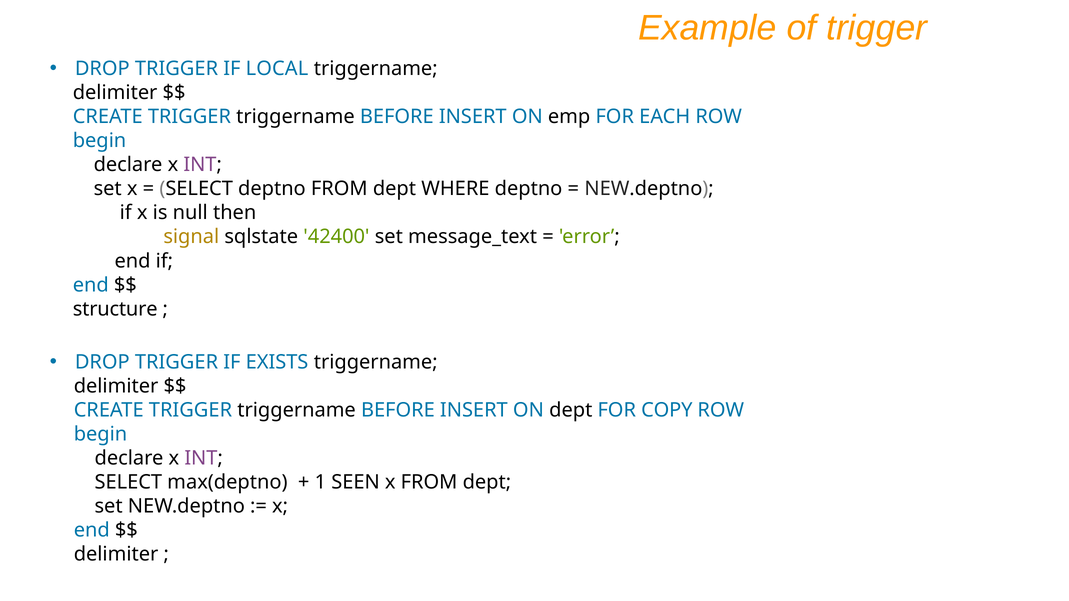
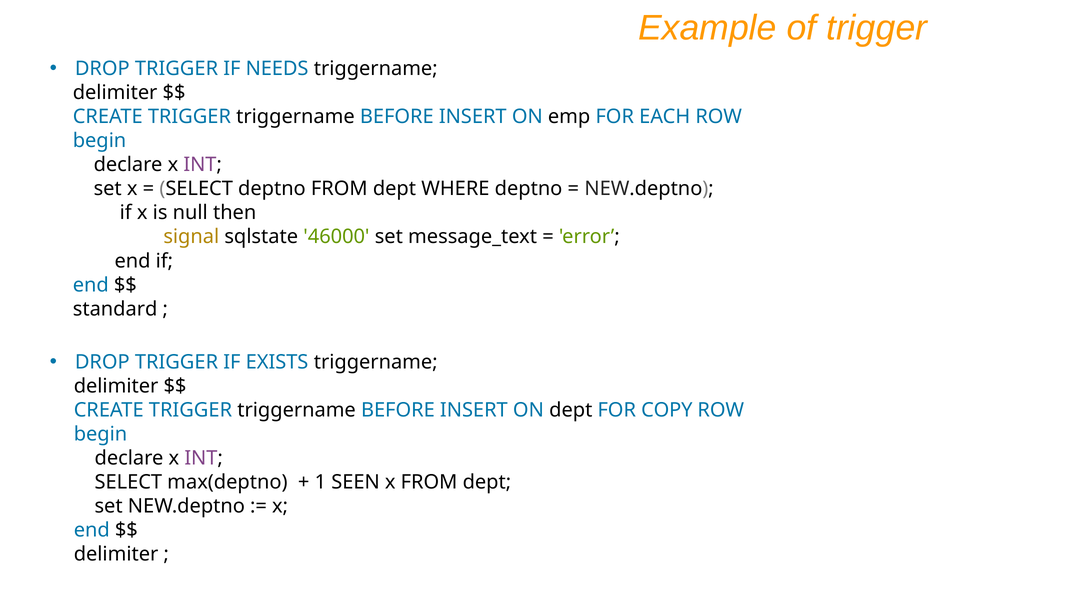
LOCAL: LOCAL -> NEEDS (277, 69)
42400: 42400 -> 46000 (336, 237)
structure: structure -> standard (115, 309)
